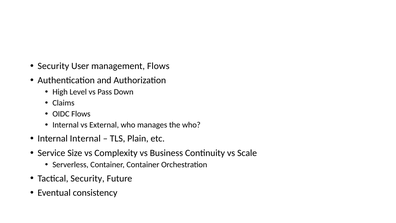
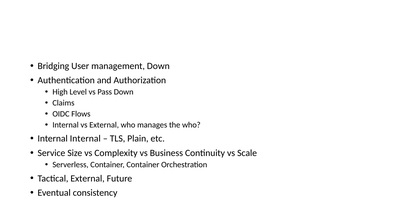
Security: Security -> Bridging (53, 66)
management Flows: Flows -> Down (158, 66)
Tactical Security: Security -> External (88, 178)
